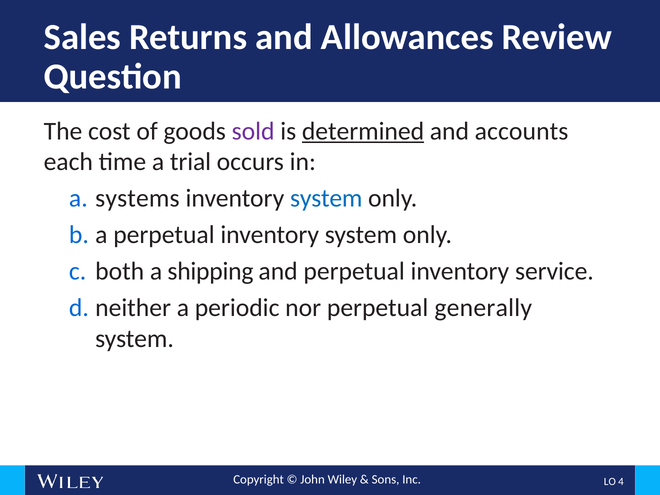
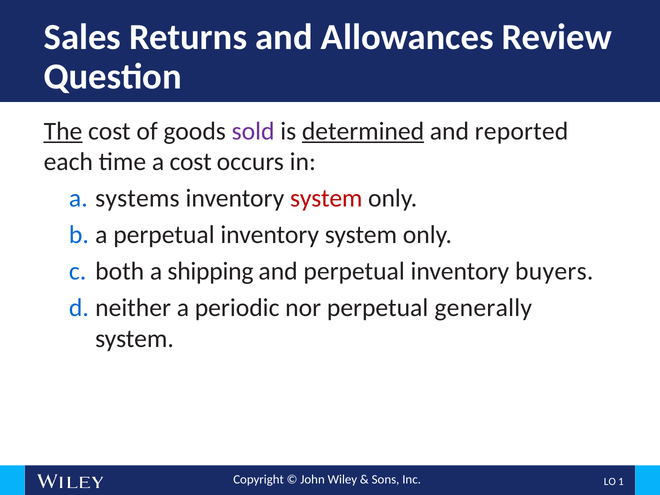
The underline: none -> present (63, 131)
accounts: accounts -> reported (522, 131)
a trial: trial -> cost (191, 162)
system colour: blue -> red (326, 198)
service: service -> buyers (554, 271)
4: 4 -> 1 (621, 482)
